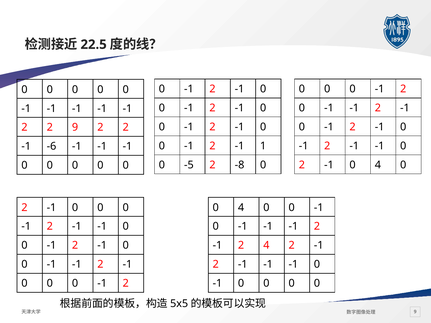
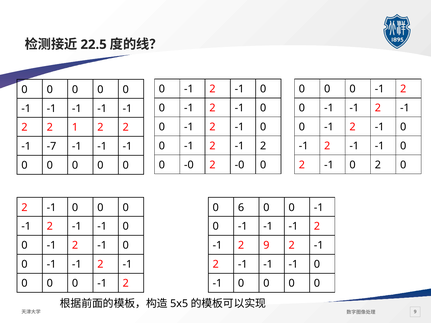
2 9: 9 -> 1 (75, 128)
1: 1 -> 2 (263, 146)
-6: -6 -> -7 (51, 147)
0 -5: -5 -> -0 (189, 165)
2 -8: -8 -> -0 (240, 165)
2 -1 0 4: 4 -> 2 (378, 165)
4: 4 -> 6 (241, 208)
2 4: 4 -> 9 (266, 246)
